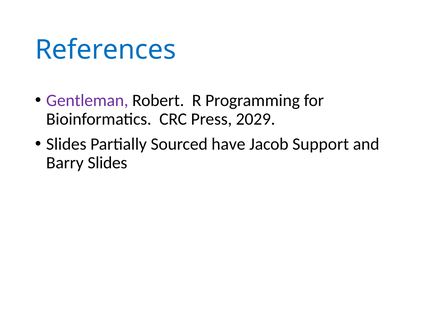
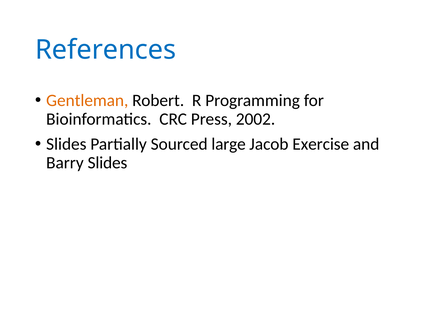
Gentleman colour: purple -> orange (87, 100)
2029: 2029 -> 2002 (256, 119)
have: have -> large (229, 144)
Support: Support -> Exercise (321, 144)
